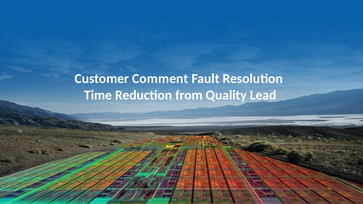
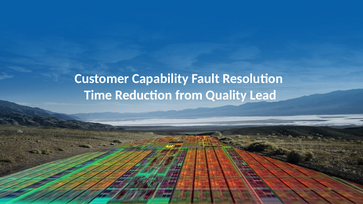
Comment: Comment -> Capability (160, 79)
